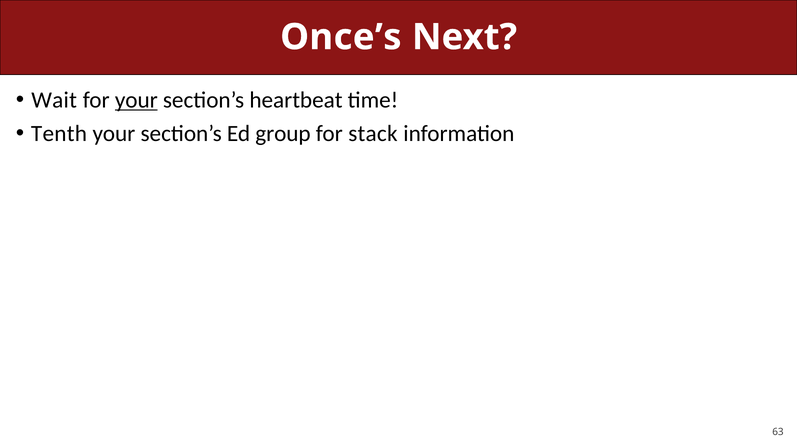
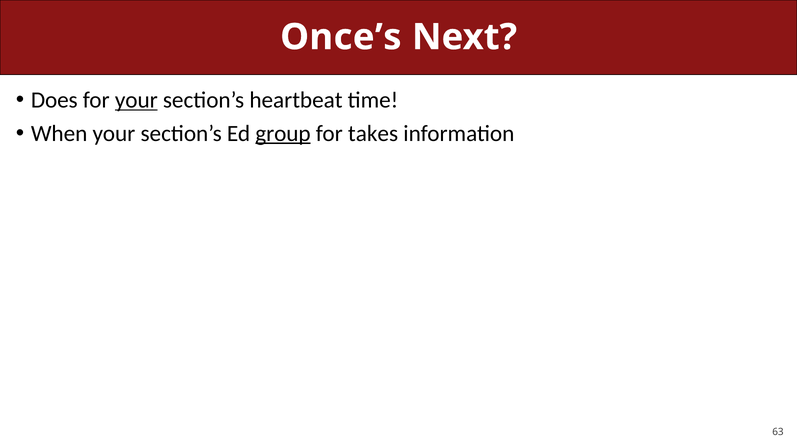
Wait: Wait -> Does (54, 100)
Tenth: Tenth -> When (59, 134)
group underline: none -> present (283, 134)
stack: stack -> takes (373, 134)
